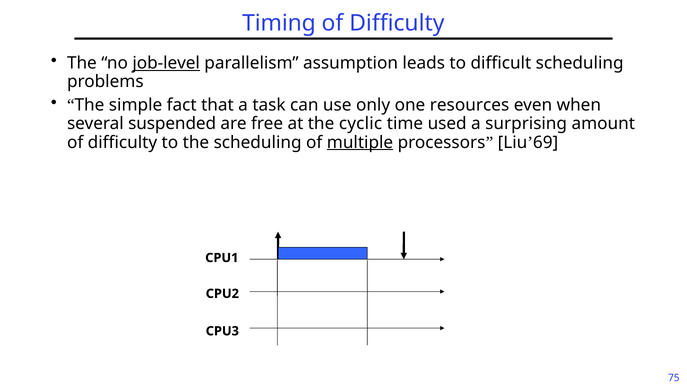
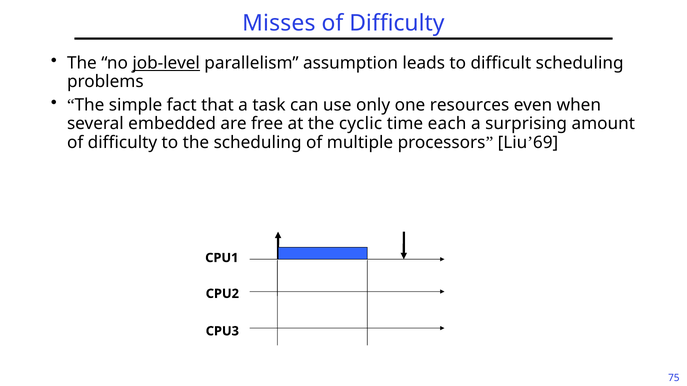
Timing: Timing -> Misses (279, 23)
suspended: suspended -> embedded (172, 124)
used: used -> each (447, 124)
multiple underline: present -> none (360, 143)
